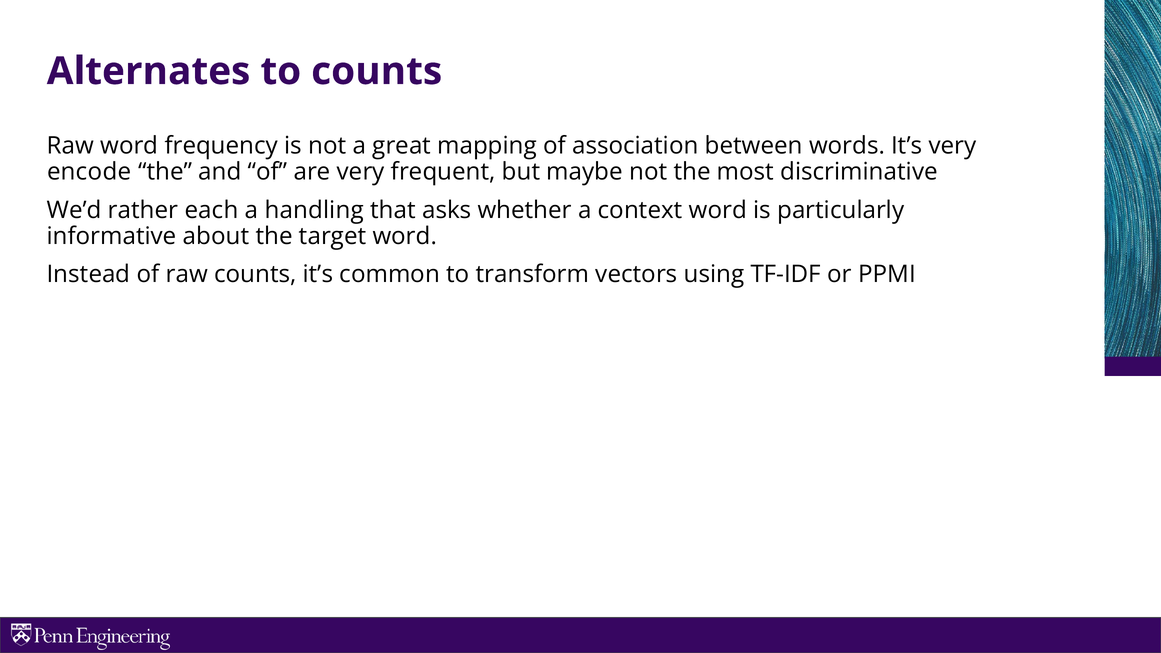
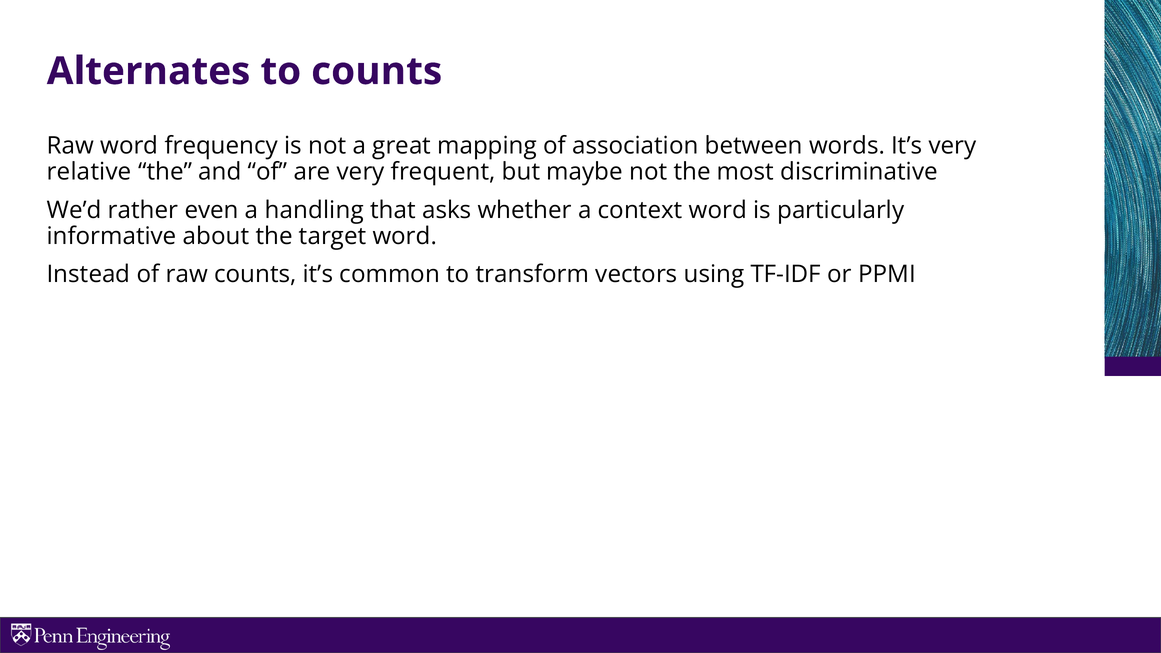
encode: encode -> relative (89, 172)
each: each -> even (212, 210)
